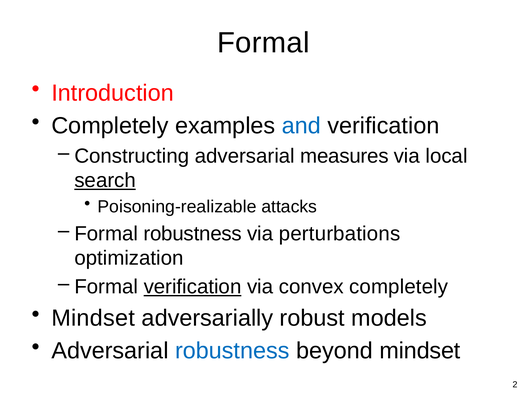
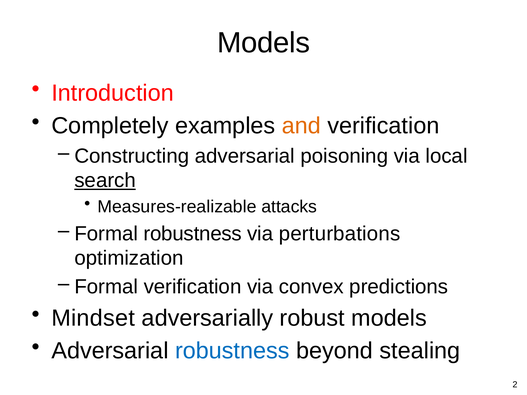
Formal: Formal -> Models (264, 43)
and colour: blue -> orange (301, 126)
measures: measures -> poisoning (344, 156)
Poisoning-realizable: Poisoning-realizable -> Measures-realizable (177, 207)
verification underline: present -> none (193, 287)
convex completely: completely -> predictions (399, 287)
beyond mindset: mindset -> stealing (420, 351)
